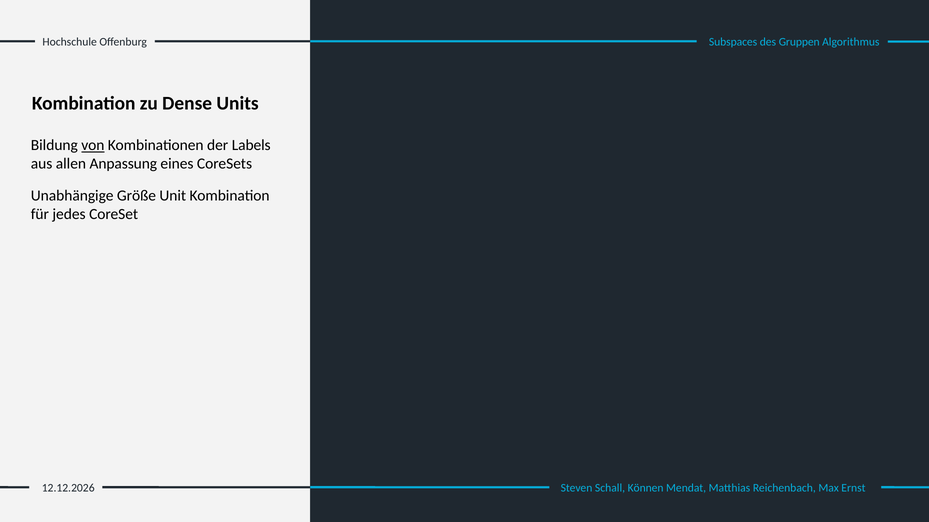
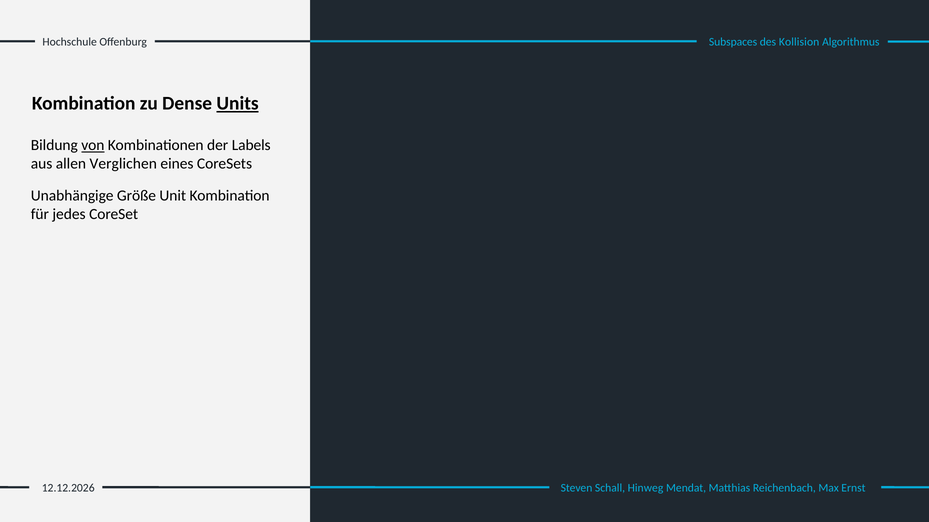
Gruppen: Gruppen -> Kollision (799, 42)
Units underline: none -> present (238, 104)
Anpassung: Anpassung -> Verglichen (123, 164)
Können: Können -> Hinweg (646, 488)
